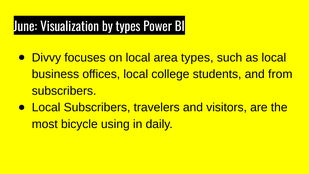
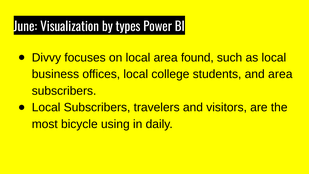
area types: types -> found (197, 58)
and from: from -> area (280, 74)
